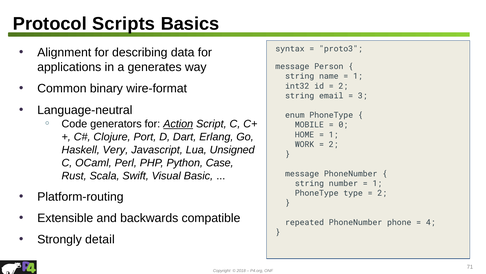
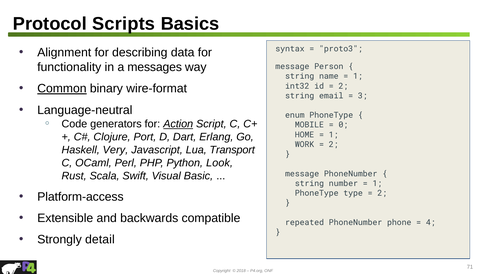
applications: applications -> functionality (69, 67)
generates: generates -> messages (155, 67)
Common underline: none -> present (62, 88)
Unsigned: Unsigned -> Transport (232, 150)
Case: Case -> Look (220, 163)
Platform-routing: Platform-routing -> Platform-access (80, 196)
